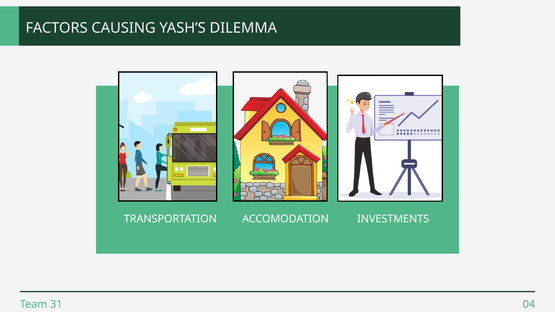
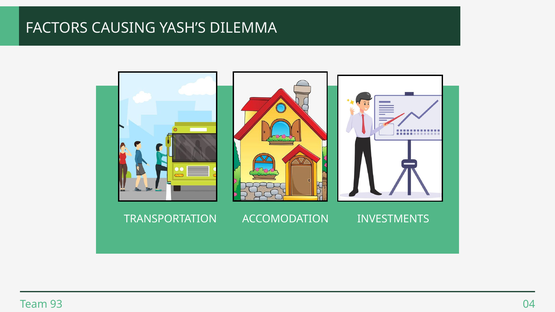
31: 31 -> 93 (56, 304)
